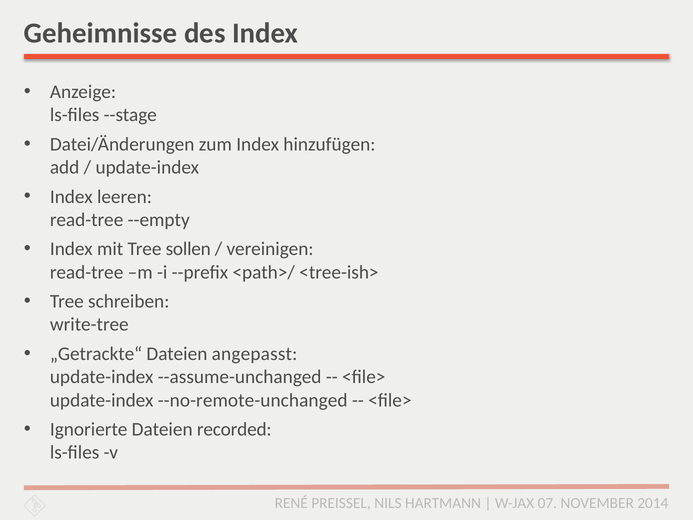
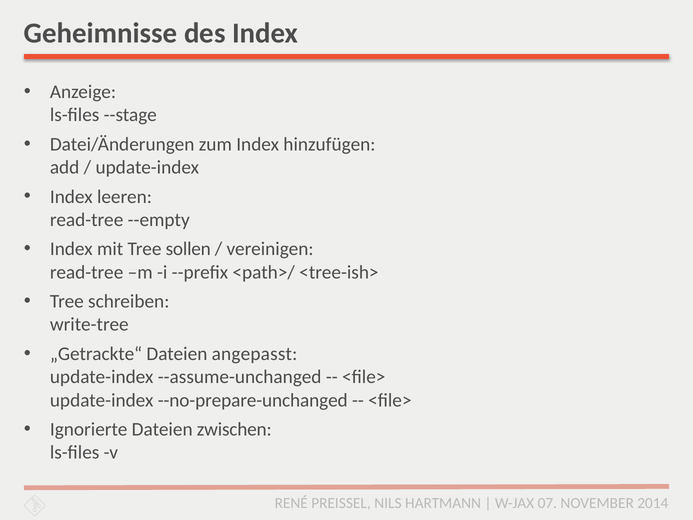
--no-remote-unchanged: --no-remote-unchanged -> --no-prepare-unchanged (253, 400)
recorded: recorded -> zwischen (234, 429)
